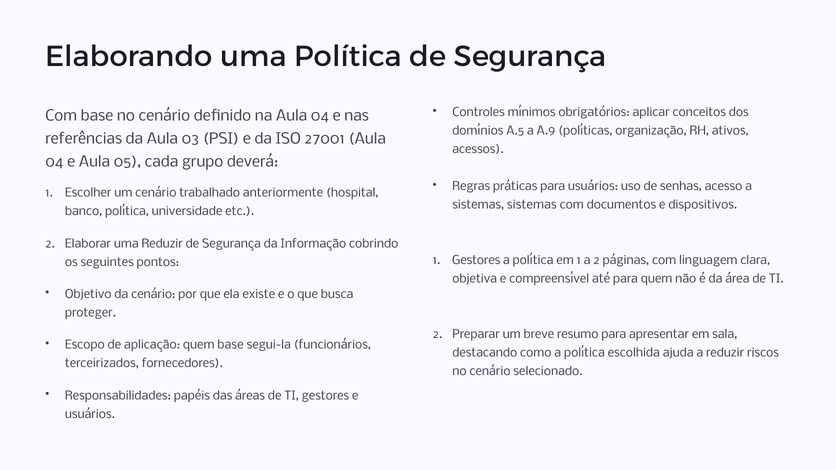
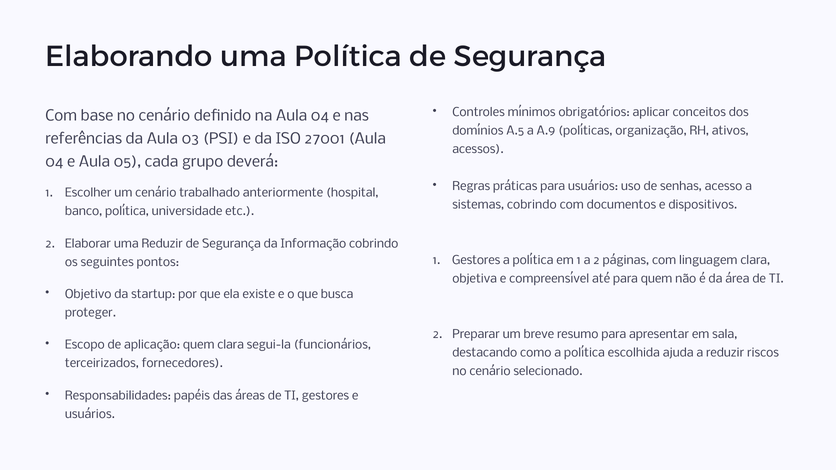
sistemas sistemas: sistemas -> cobrindo (532, 205)
da cenário: cenário -> startup (153, 295)
quem base: base -> clara (231, 345)
